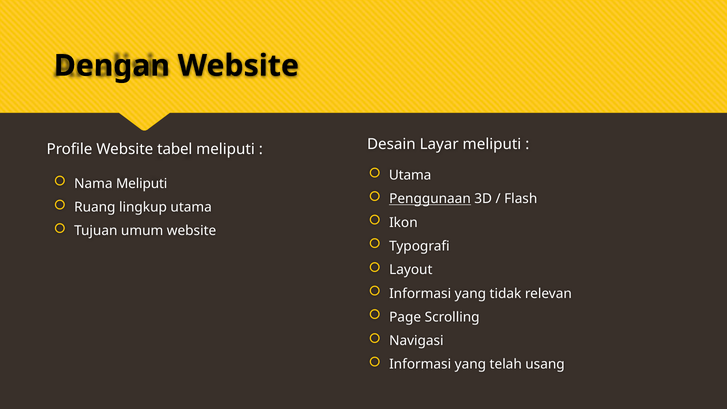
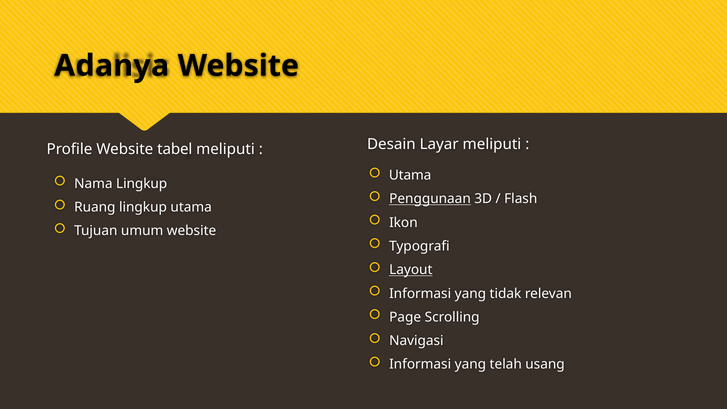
Dengan: Dengan -> Adanya (112, 66)
Nama Meliputi: Meliputi -> Lingkup (142, 184)
Layout underline: none -> present (411, 270)
